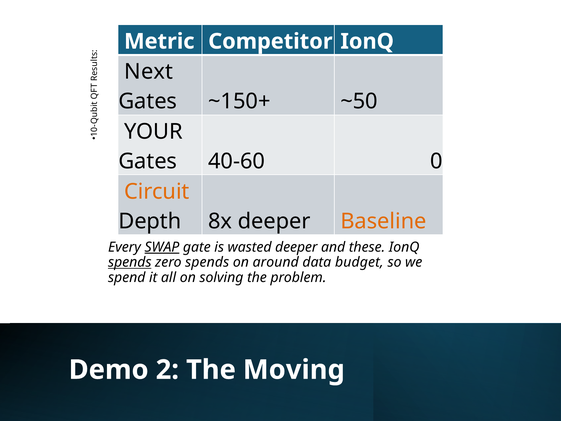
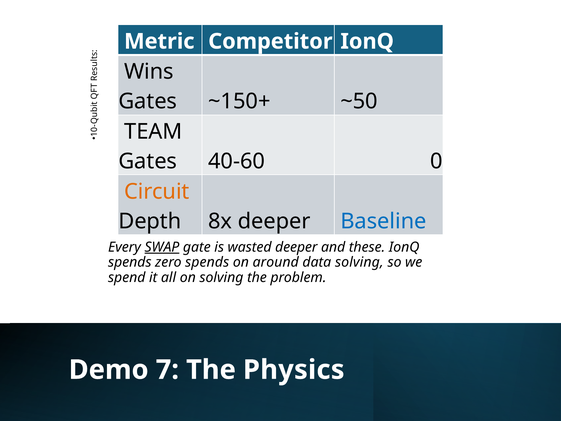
Next: Next -> Wins (149, 72)
YOUR: YOUR -> TEAM (153, 131)
Baseline colour: orange -> blue (383, 221)
spends underline: present -> none (130, 262)
data budget: budget -> solving (359, 262)
2: 2 -> 7 (167, 370)
Moving: Moving -> Physics (294, 370)
